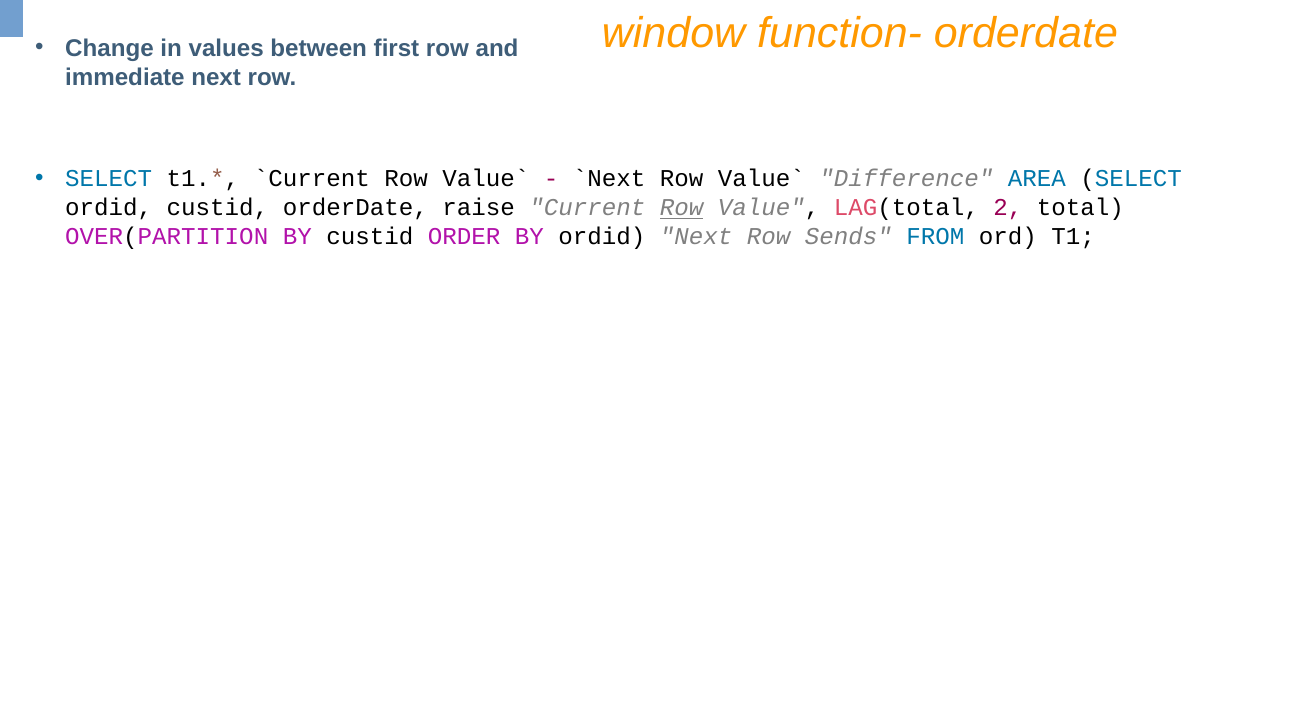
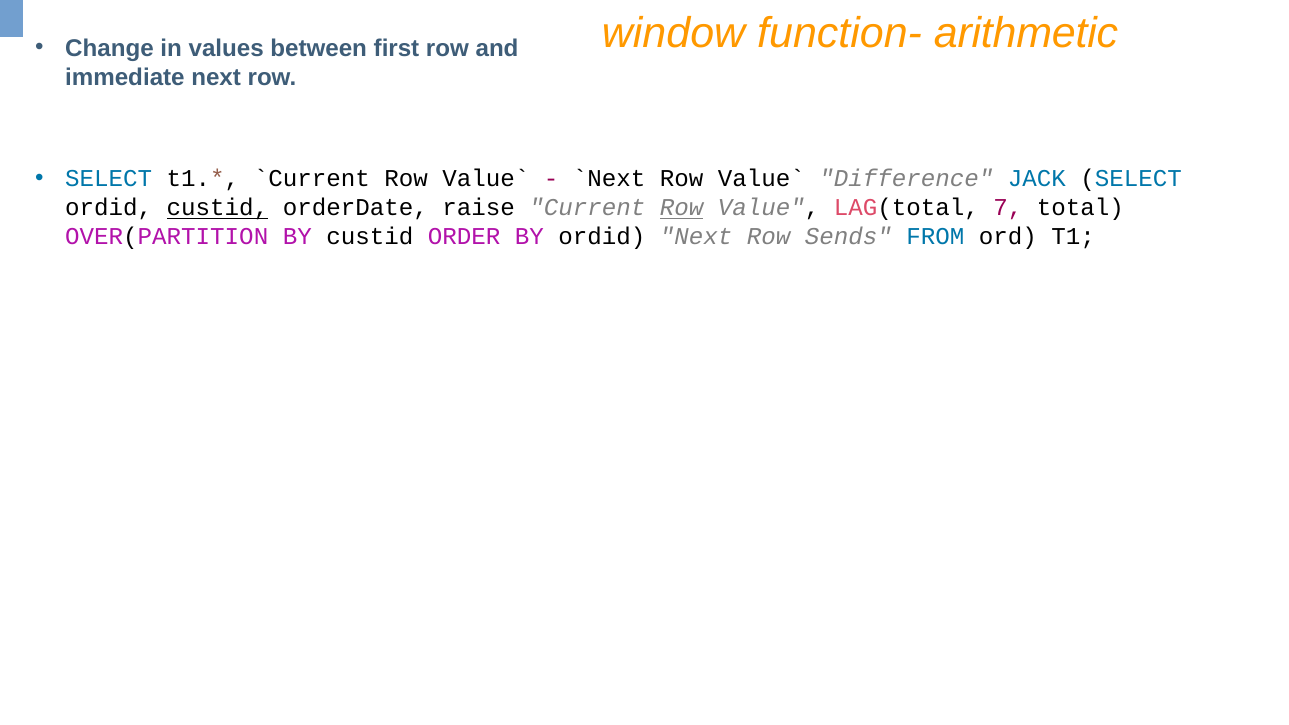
function- orderdate: orderdate -> arithmetic (1026, 34)
AREA: AREA -> JACK (1037, 179)
custid underline: none -> present (217, 208)
2: 2 -> 7 (1008, 208)
